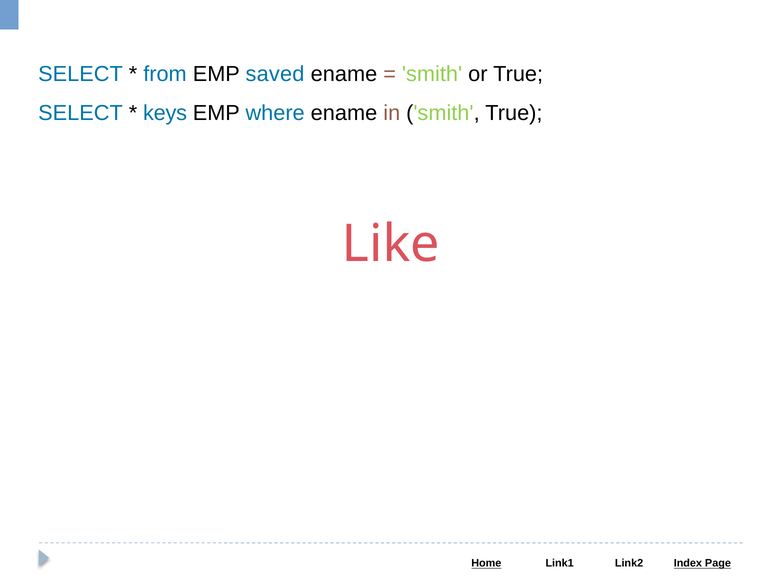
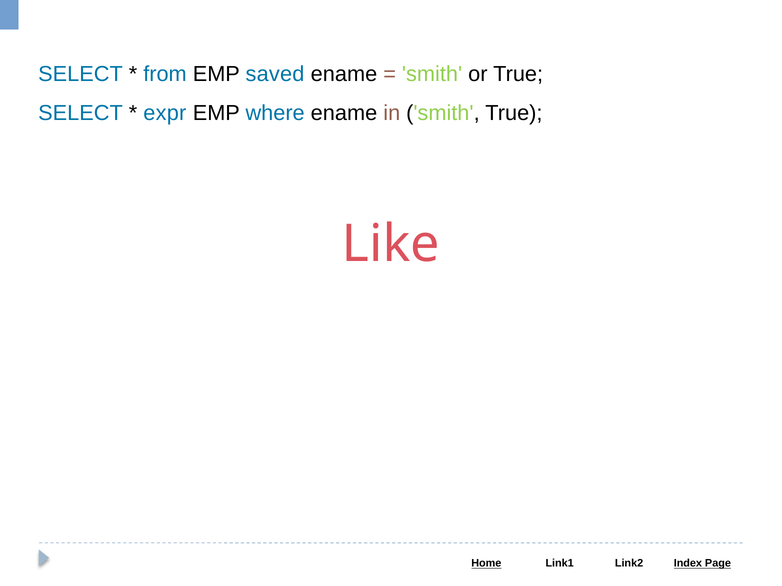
keys: keys -> expr (165, 113)
